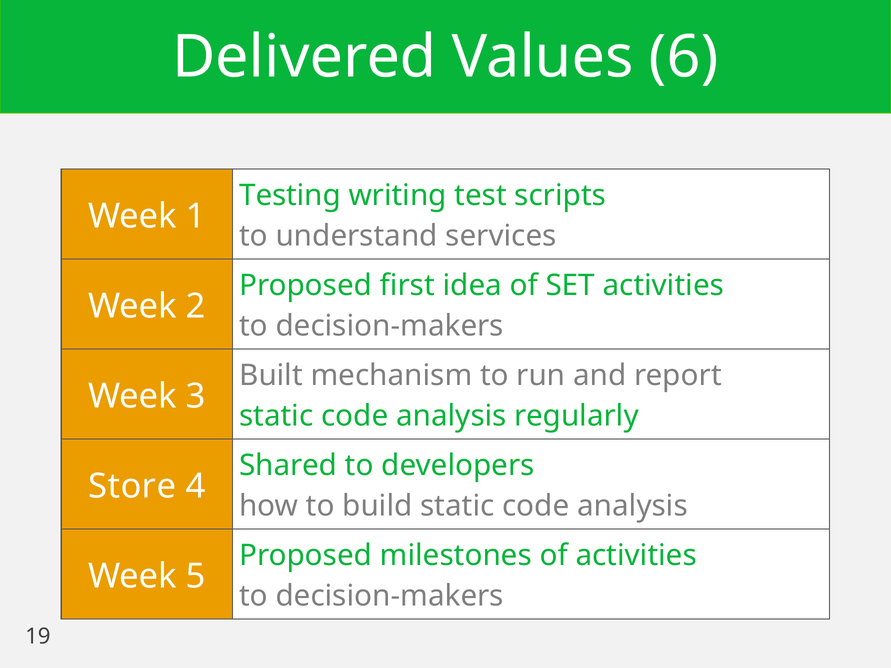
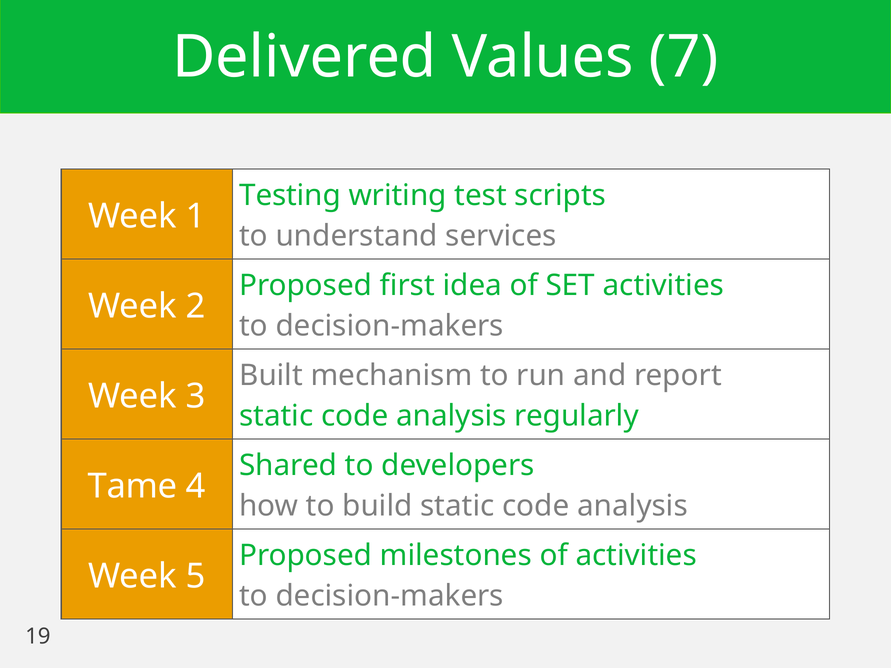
6: 6 -> 7 (684, 57)
Store: Store -> Tame (133, 486)
